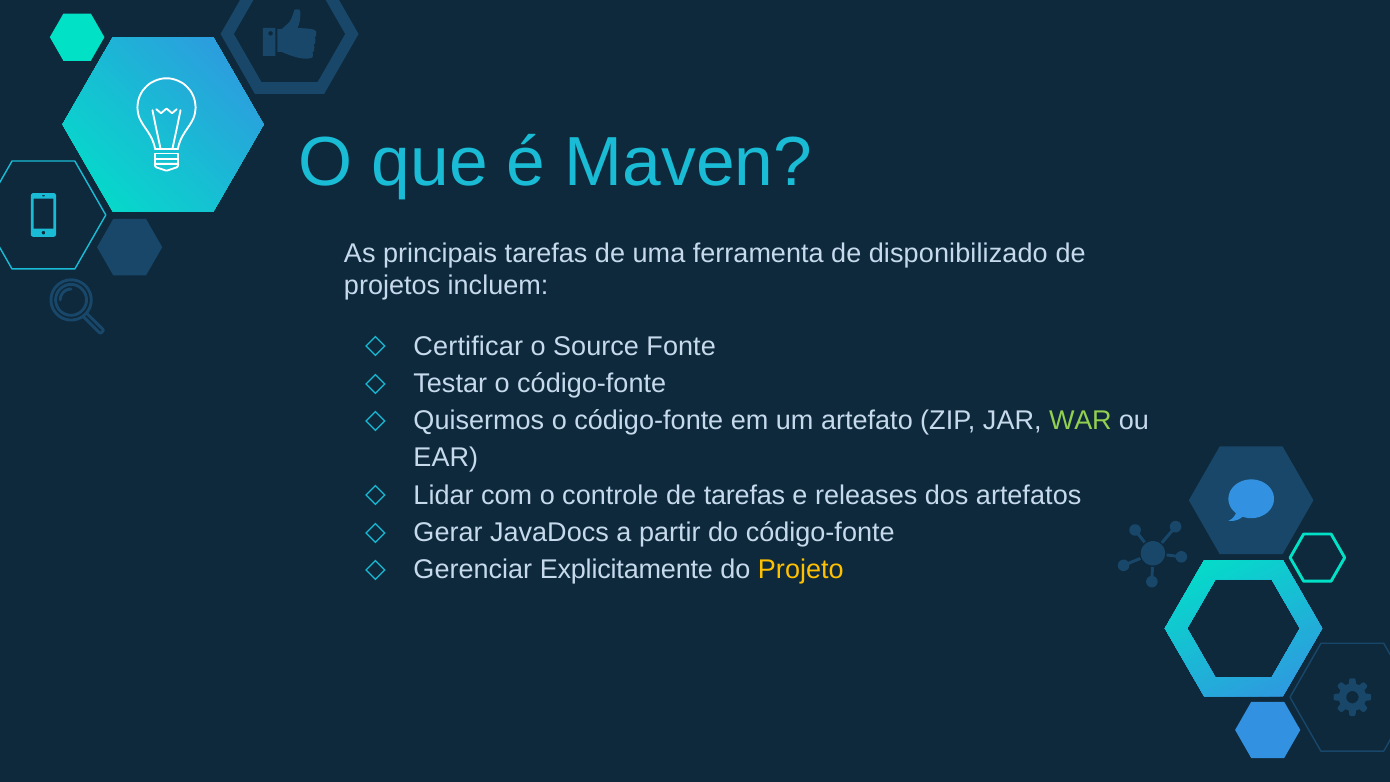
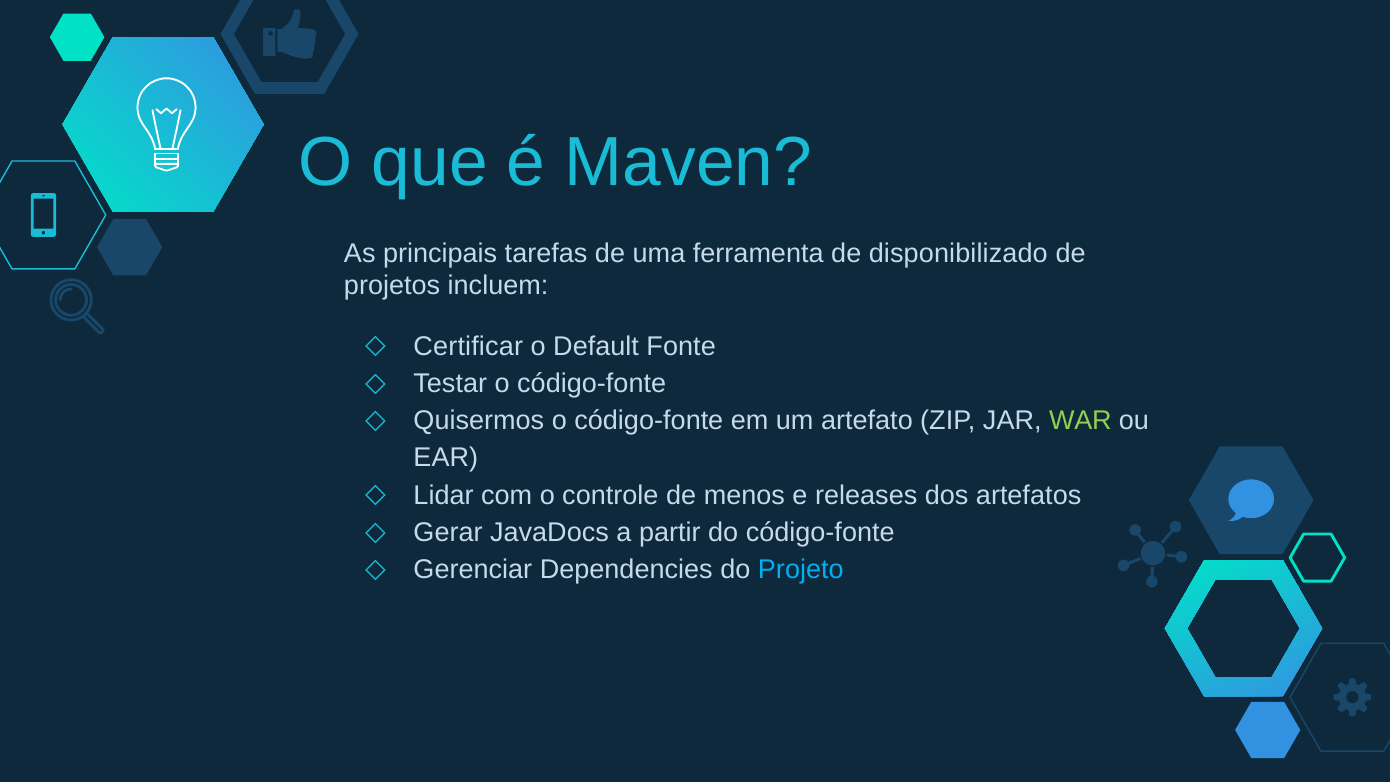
Source: Source -> Default (596, 346)
de tarefas: tarefas -> menos (744, 495)
Explicitamente: Explicitamente -> Dependencies (626, 570)
Projeto colour: yellow -> light blue (801, 570)
